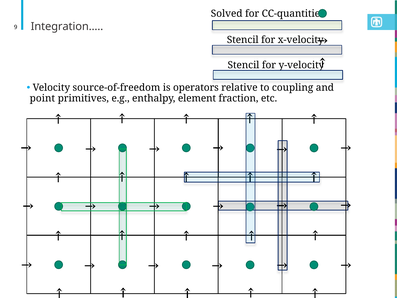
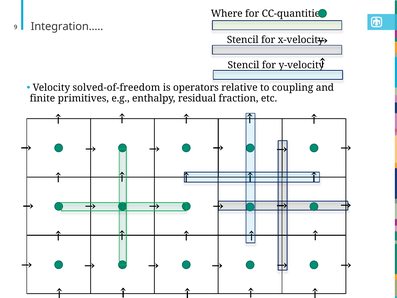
Solved: Solved -> Where (227, 14)
source-of-freedom: source-of-freedom -> solved-of-freedom (116, 88)
point: point -> finite (42, 98)
element: element -> residual (197, 98)
